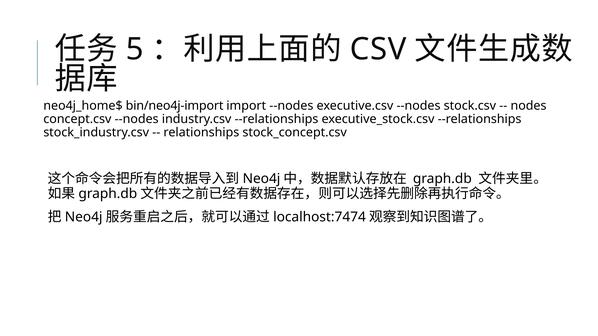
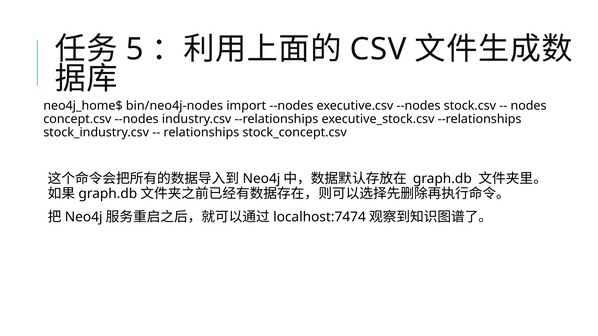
bin/neo4j-import: bin/neo4j-import -> bin/neo4j-nodes (174, 106)
